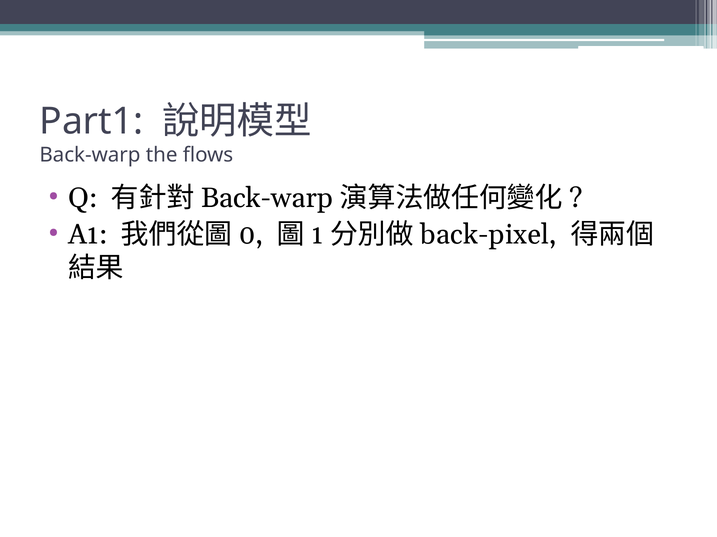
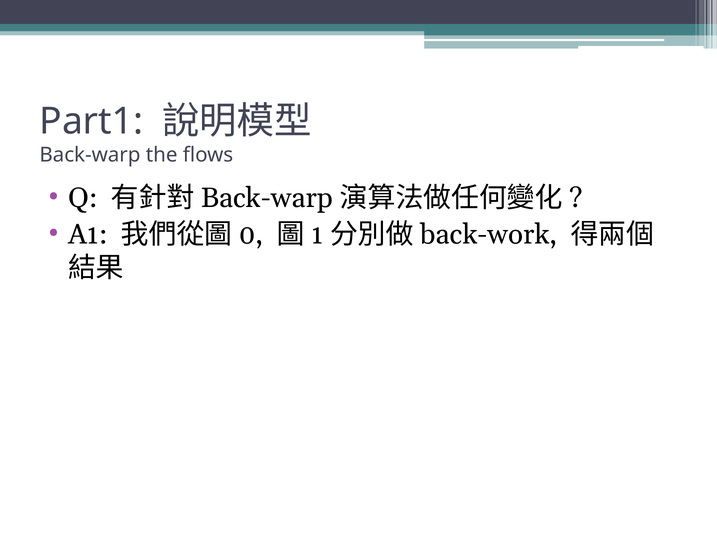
back-pixel: back-pixel -> back-work (489, 235)
